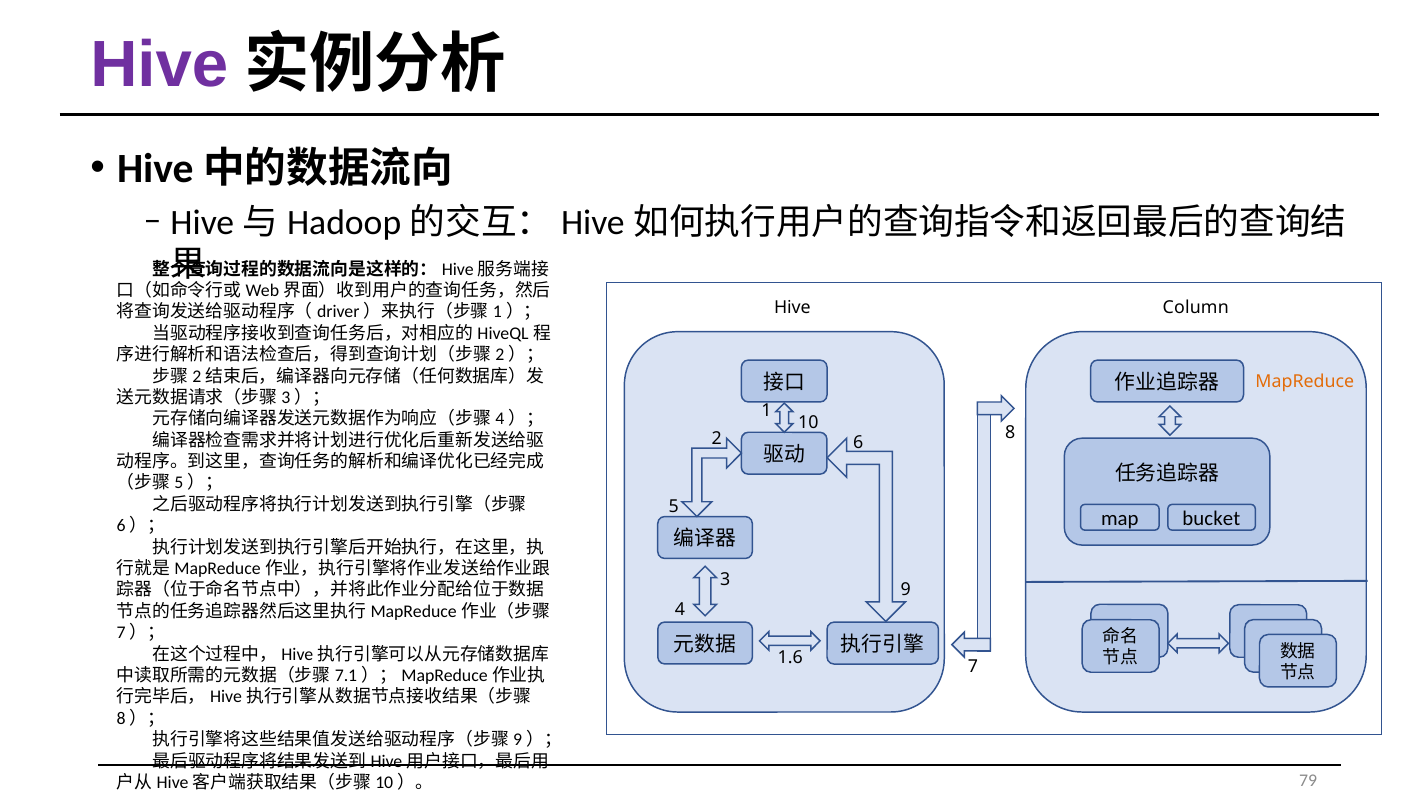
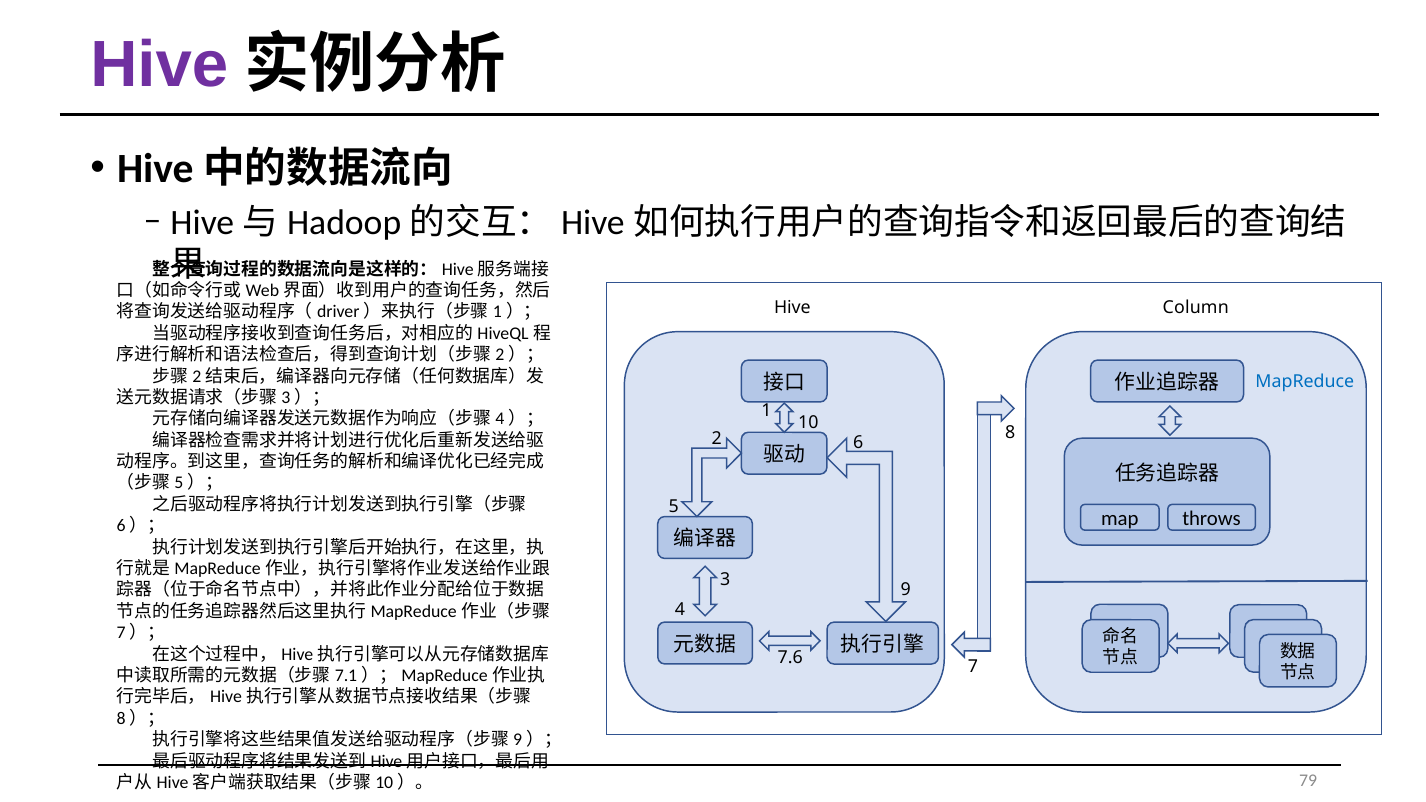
MapReduce colour: orange -> blue (1305, 382)
bucket: bucket -> throws (1211, 519)
1.6: 1.6 -> 7.6 (790, 657)
